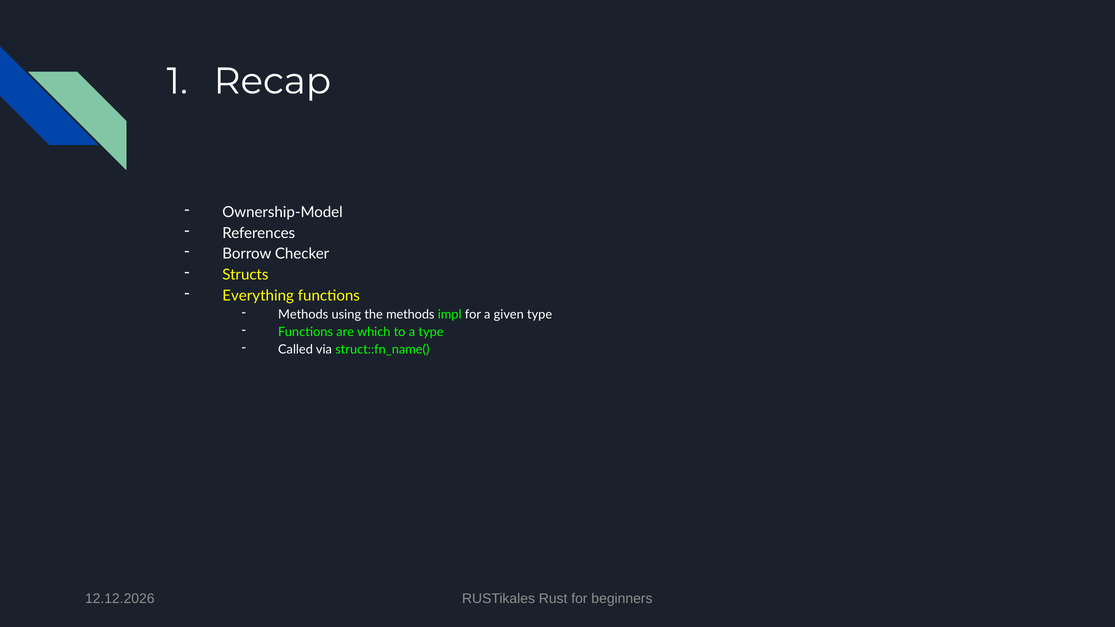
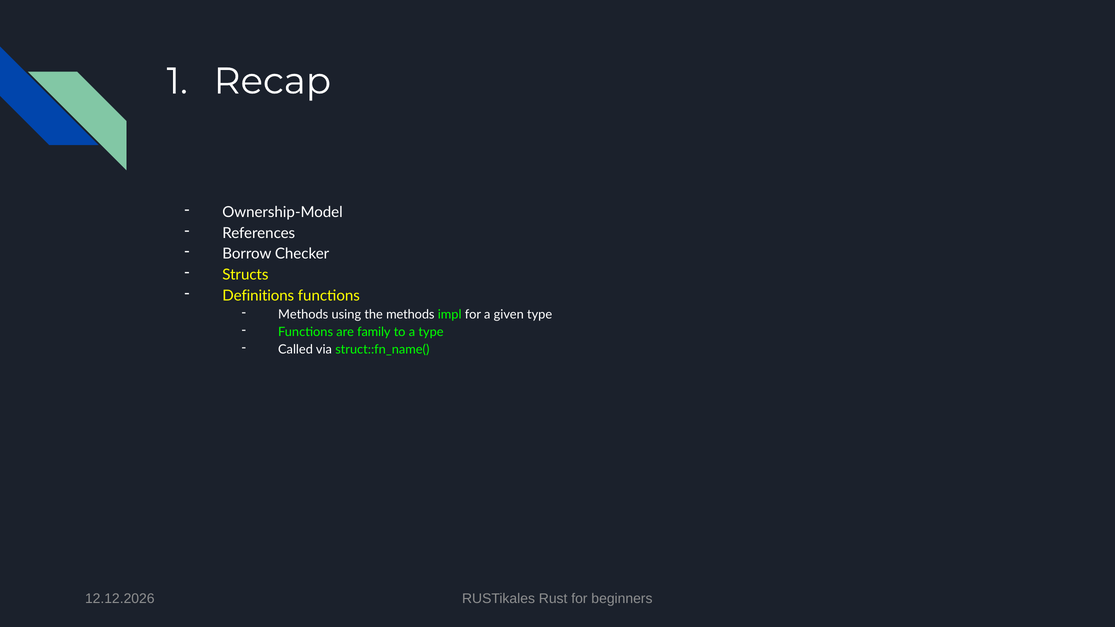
Everything: Everything -> Definitions (258, 296)
which: which -> family (374, 332)
